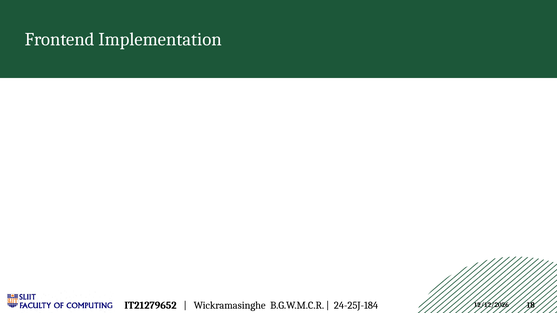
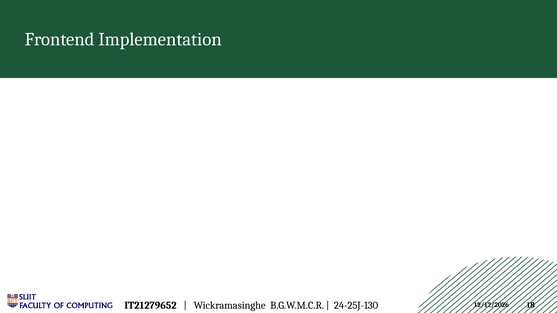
24-25J-184: 24-25J-184 -> 24-25J-130 (356, 306)
